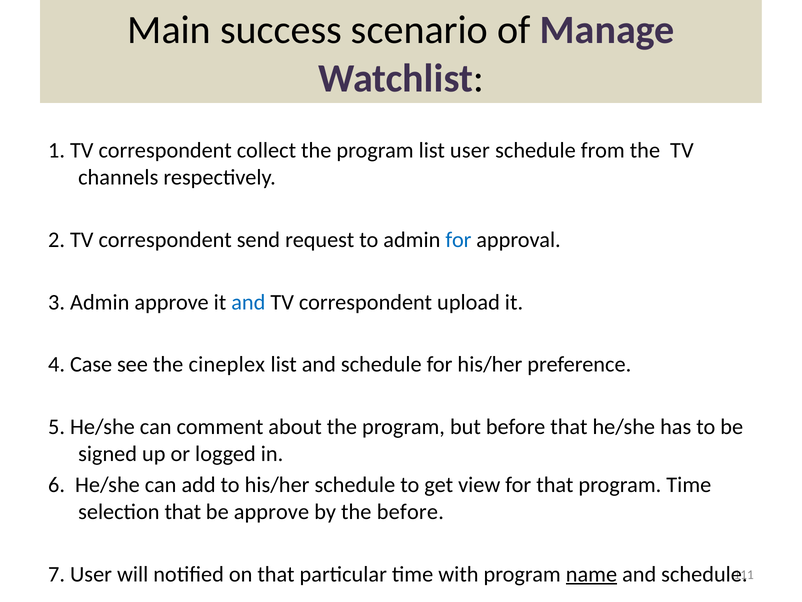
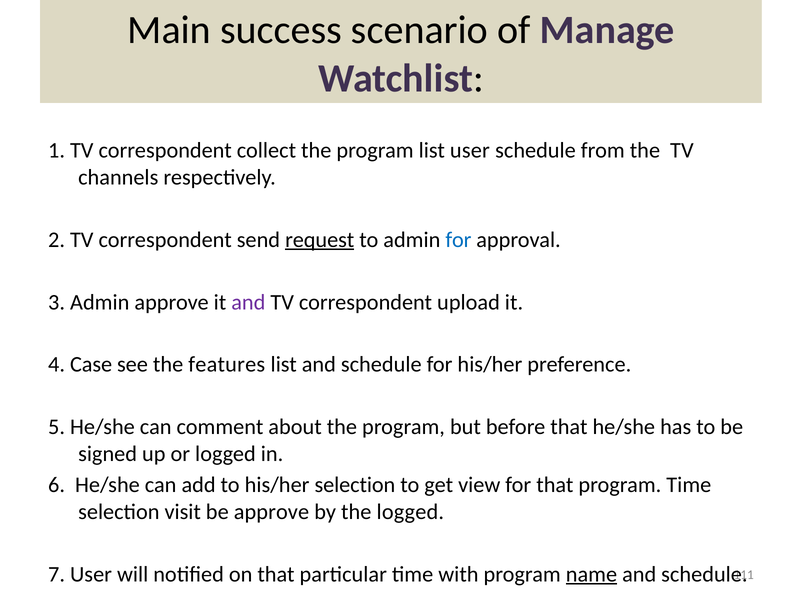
request underline: none -> present (320, 240)
and colour: blue -> purple (248, 302)
cineplex: cineplex -> features (227, 364)
his/her schedule: schedule -> selection (355, 485)
selection that: that -> visit (183, 511)
the before: before -> logged (410, 511)
